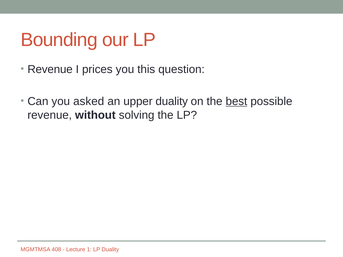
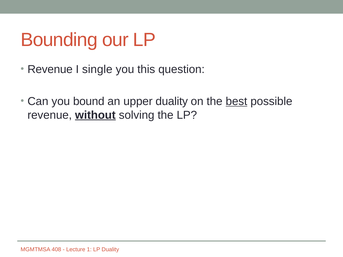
prices: prices -> single (97, 69)
asked: asked -> bound (89, 101)
without underline: none -> present (95, 115)
